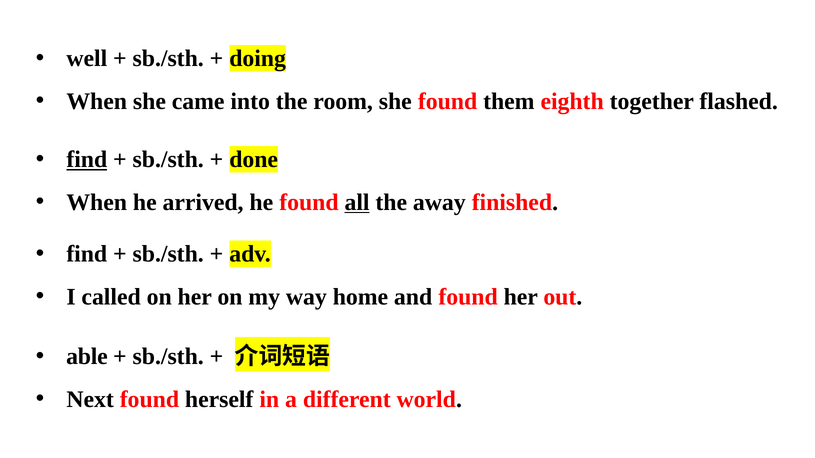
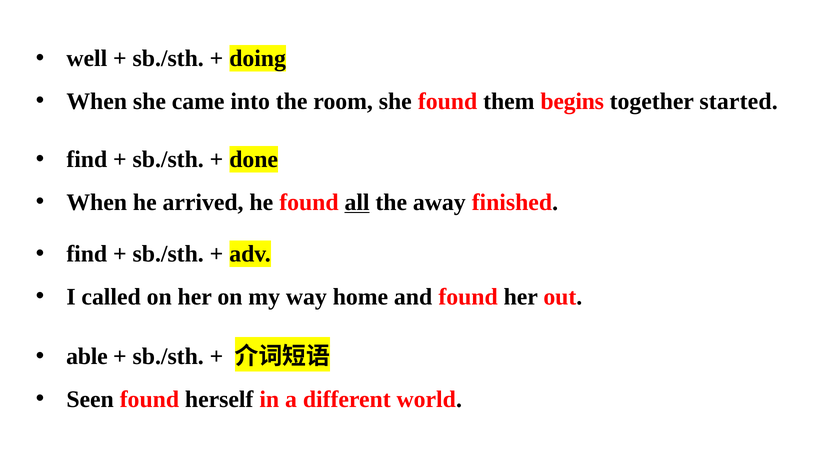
eighth: eighth -> begins (572, 101)
flashed: flashed -> started (739, 101)
find underline: present -> none (87, 160)
Next: Next -> Seen (90, 400)
